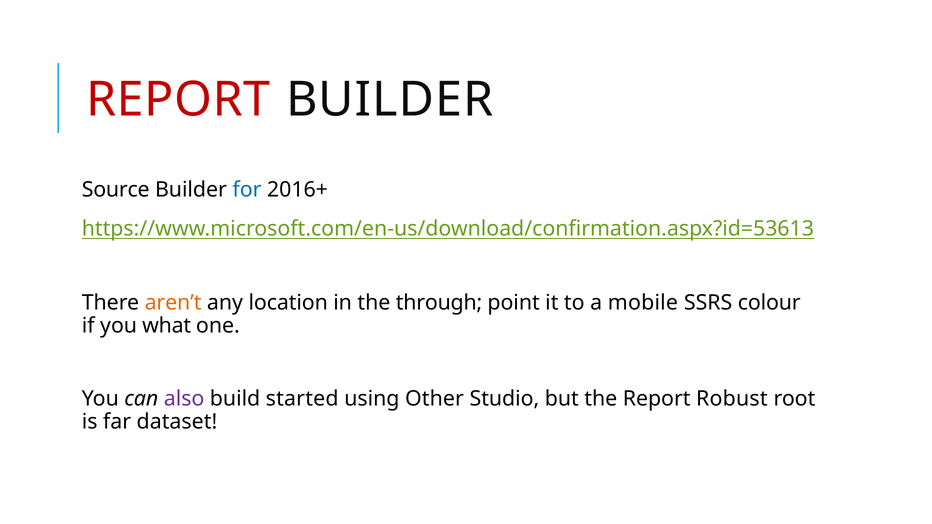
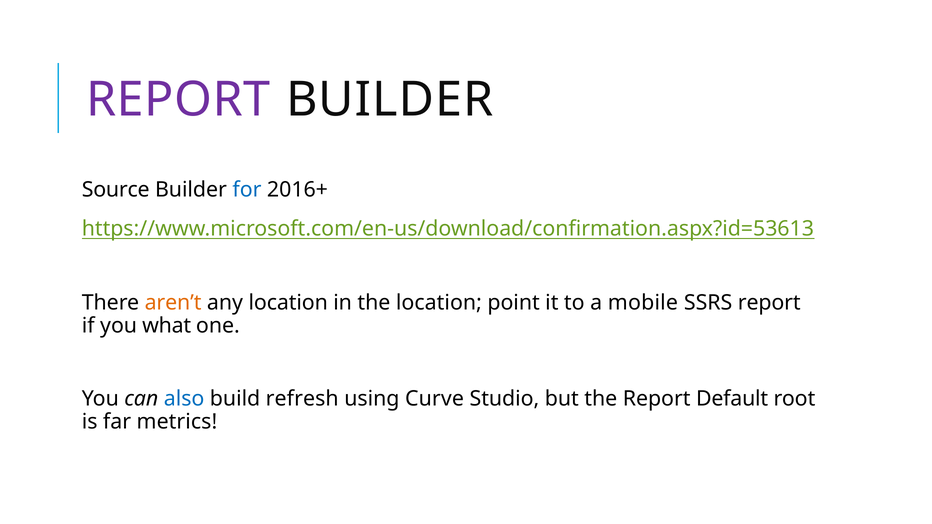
REPORT colour: red -> purple (178, 100)
the through: through -> location (439, 303)
SSRS colour: colour -> report (769, 303)
also colour: purple -> blue (184, 399)
started: started -> refresh (302, 399)
Other: Other -> Curve (434, 399)
Robust: Robust -> Default (732, 399)
dataset: dataset -> metrics (177, 422)
